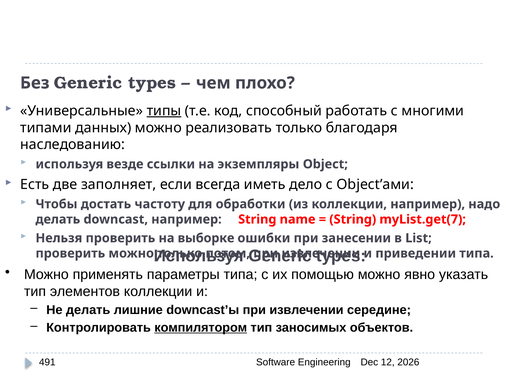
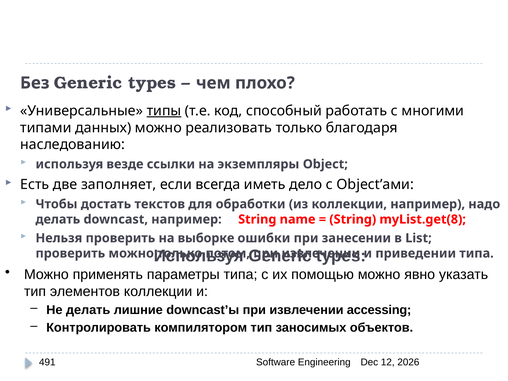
частоту: частоту -> текстов (160, 204)
myList.get(7: myList.get(7 -> myList.get(8 (423, 219)
середине: середине -> accessing (379, 310)
компилятором underline: present -> none (201, 328)
